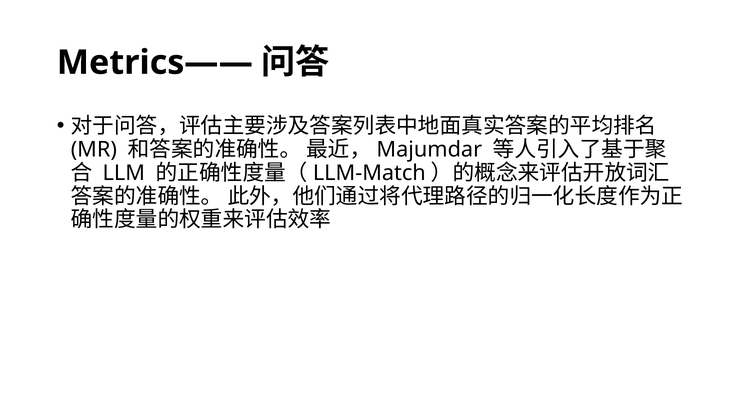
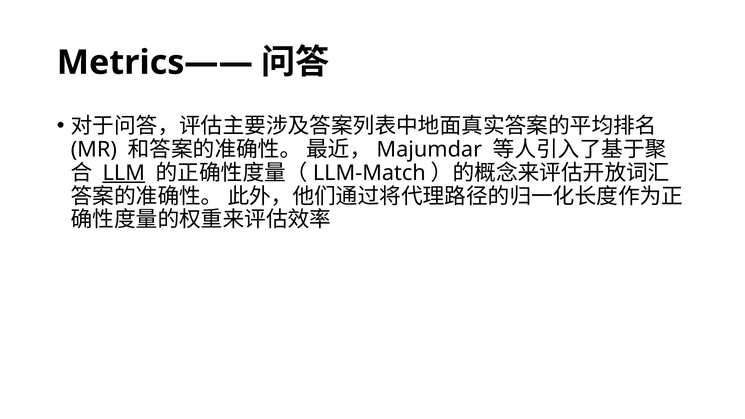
LLM underline: none -> present (124, 173)
